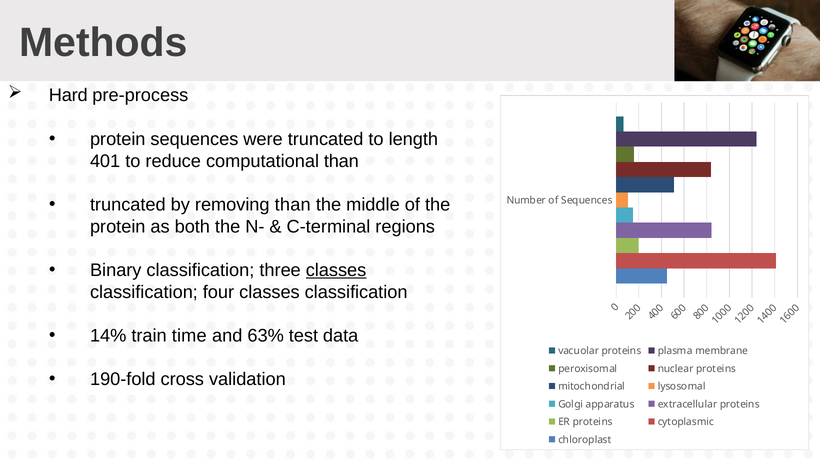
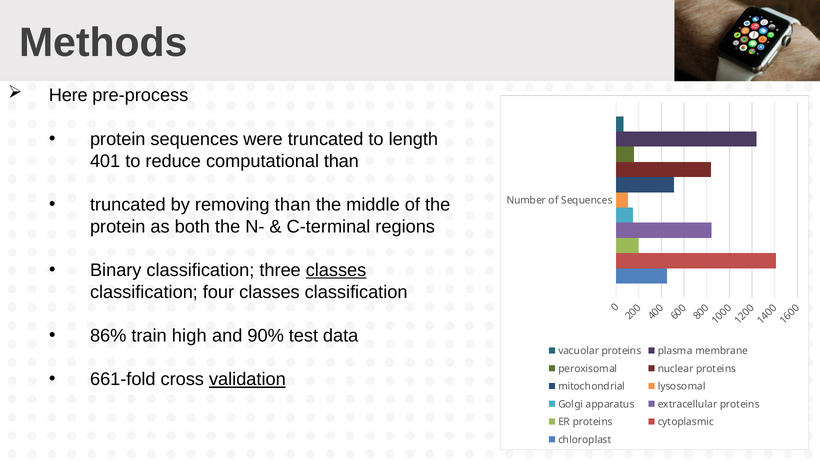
Hard: Hard -> Here (68, 96)
14%: 14% -> 86% (108, 336)
time: time -> high (189, 336)
63%: 63% -> 90% (266, 336)
190-fold: 190-fold -> 661-fold (123, 380)
validation underline: none -> present (247, 380)
